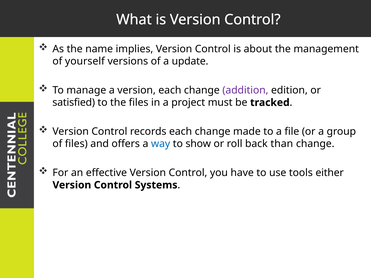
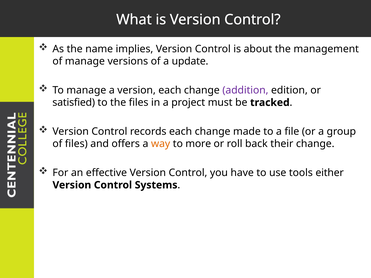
of yourself: yourself -> manage (85, 61)
way colour: blue -> orange (161, 144)
show: show -> more (198, 144)
than: than -> their (282, 144)
